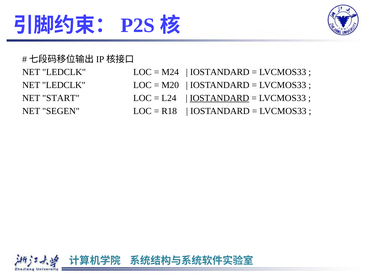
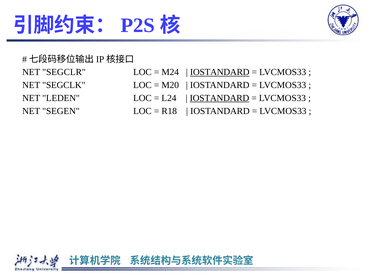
LEDCLK: LEDCLK -> SEGCLR (64, 72)
IOSTANDARD underline: none -> present (220, 72)
LEDCLK: LEDCLK -> SEGCLK (64, 85)
START: START -> LEDEN (61, 98)
